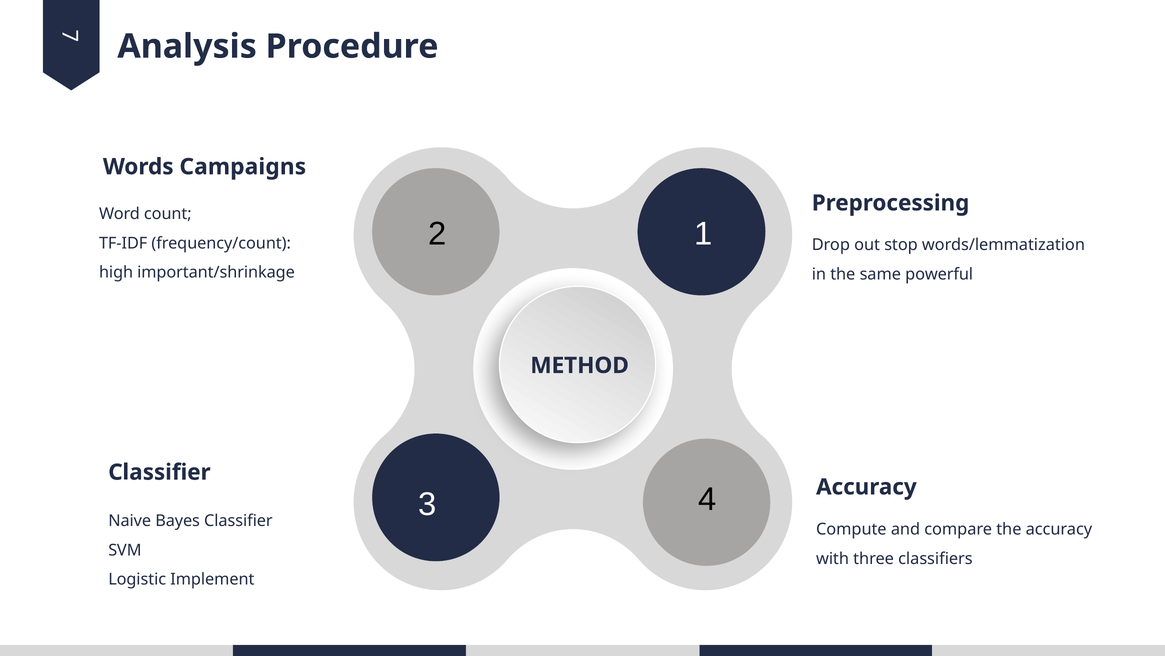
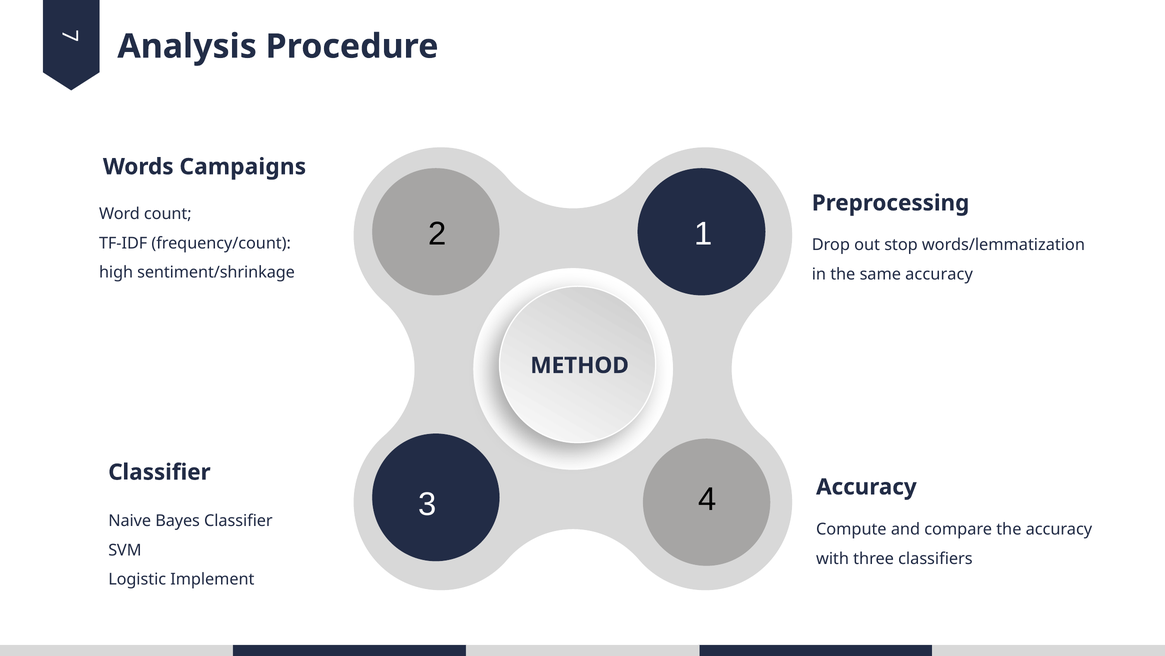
important/shrinkage: important/shrinkage -> sentiment/shrinkage (216, 272)
same powerful: powerful -> accuracy (939, 274)
